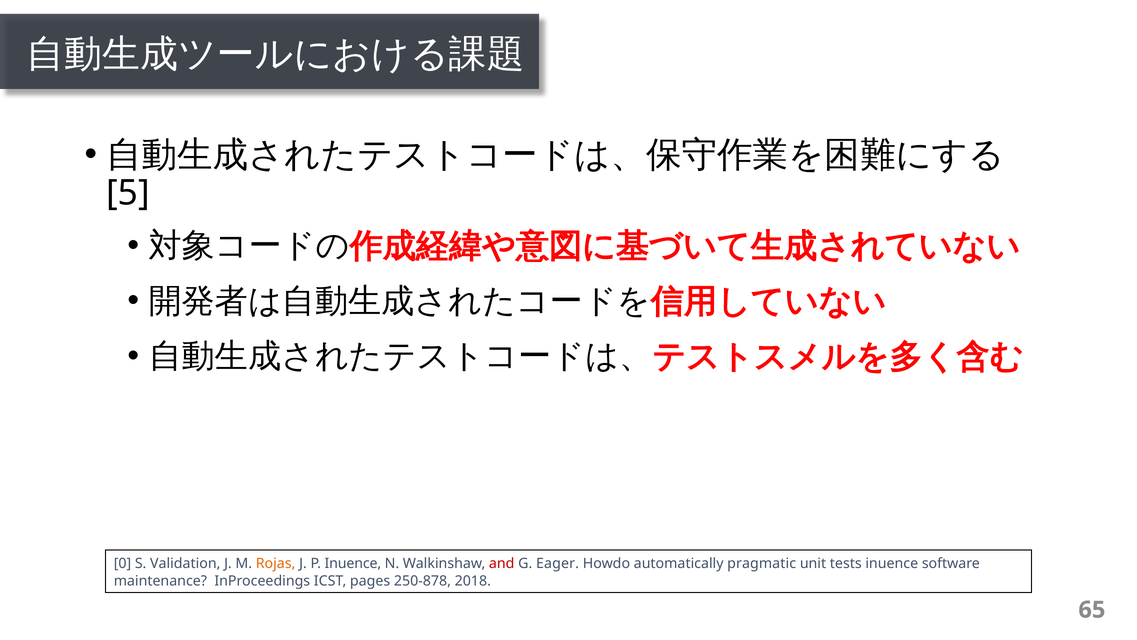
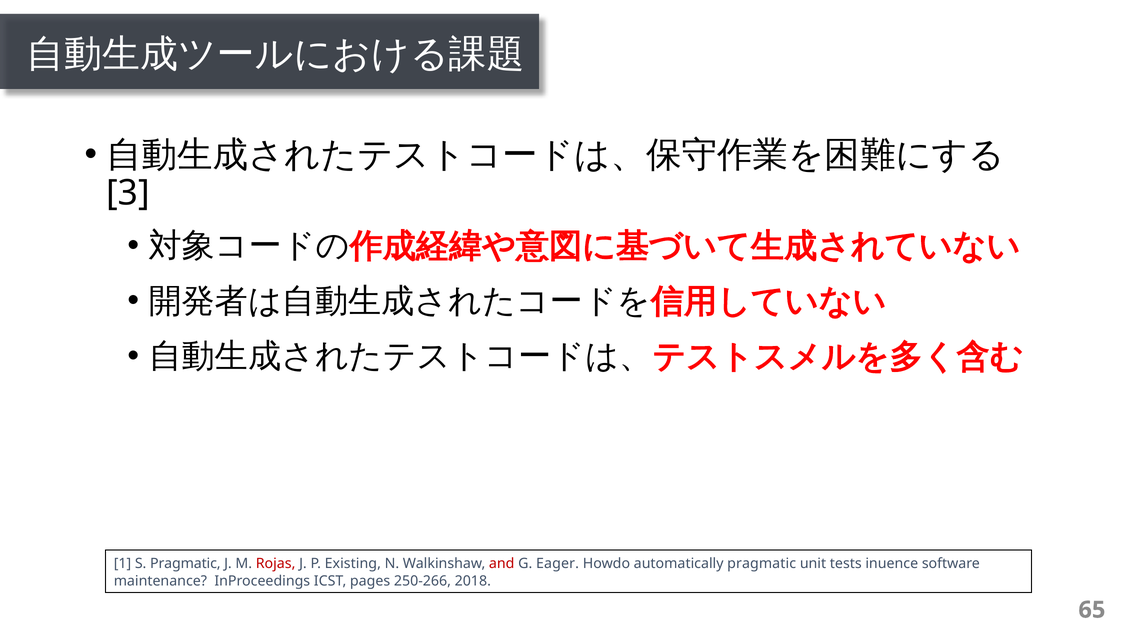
5: 5 -> 3 (128, 193)
0: 0 -> 1 (123, 563)
S Validation: Validation -> Pragmatic (185, 563)
Rojas colour: orange -> red (276, 563)
P Inuence: Inuence -> Existing (353, 563)
250-878: 250-878 -> 250-266 (422, 580)
